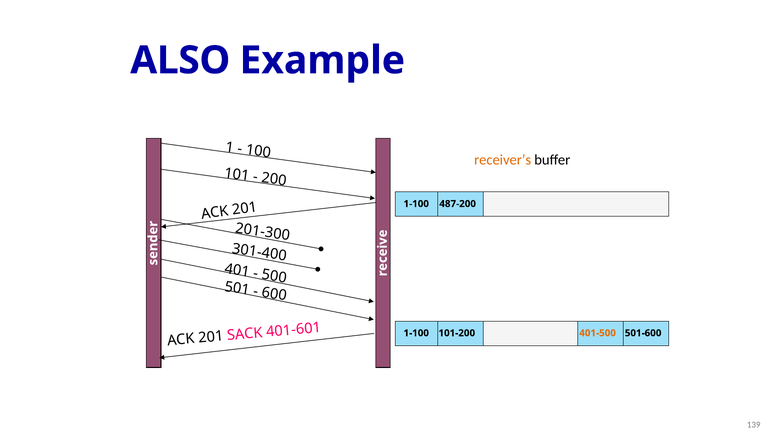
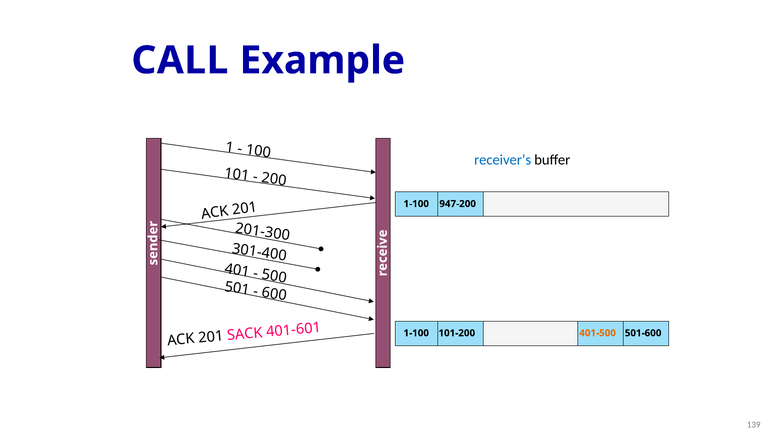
ALSO: ALSO -> CALL (180, 60)
receiver’s colour: orange -> blue (503, 160)
487-200: 487-200 -> 947-200 (458, 204)
